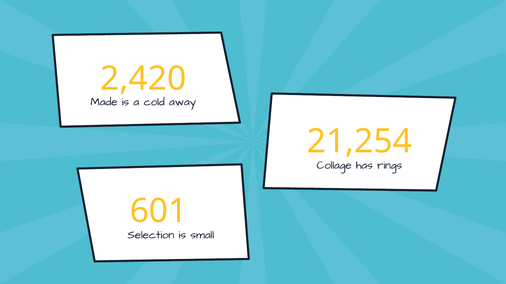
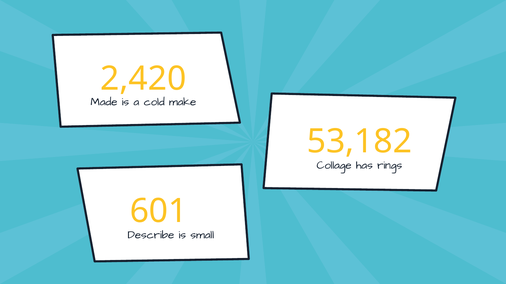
away: away -> make (183, 102)
21,254: 21,254 -> 53,182 (359, 142)
Selection: Selection -> Describe (151, 235)
